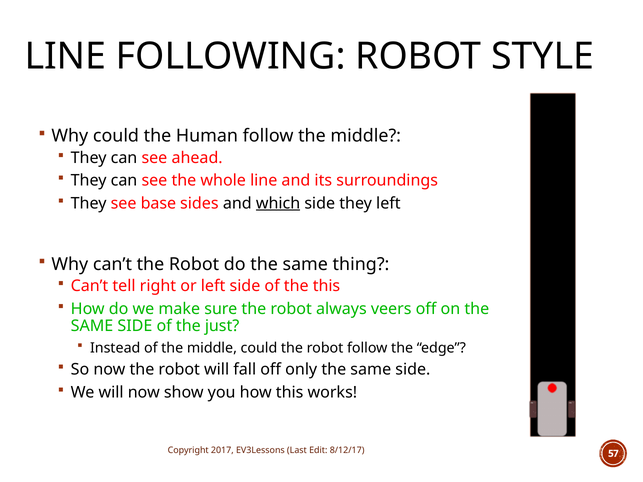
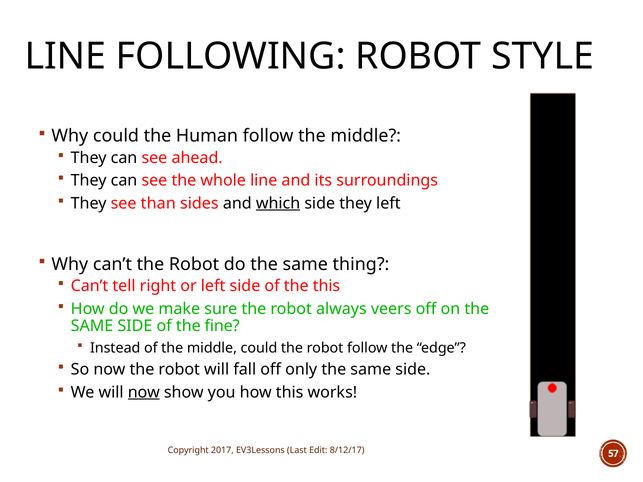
base: base -> than (158, 203)
just: just -> fine (222, 326)
now underline: none -> present (144, 392)
